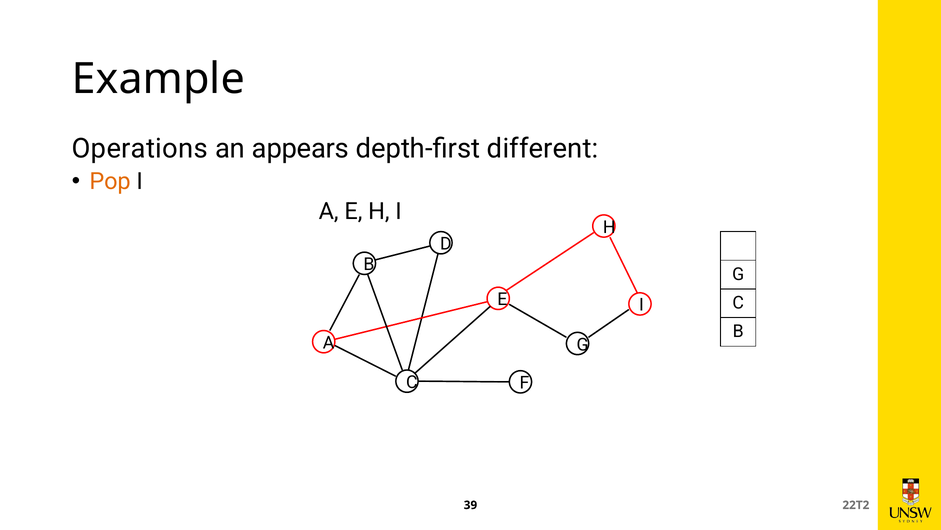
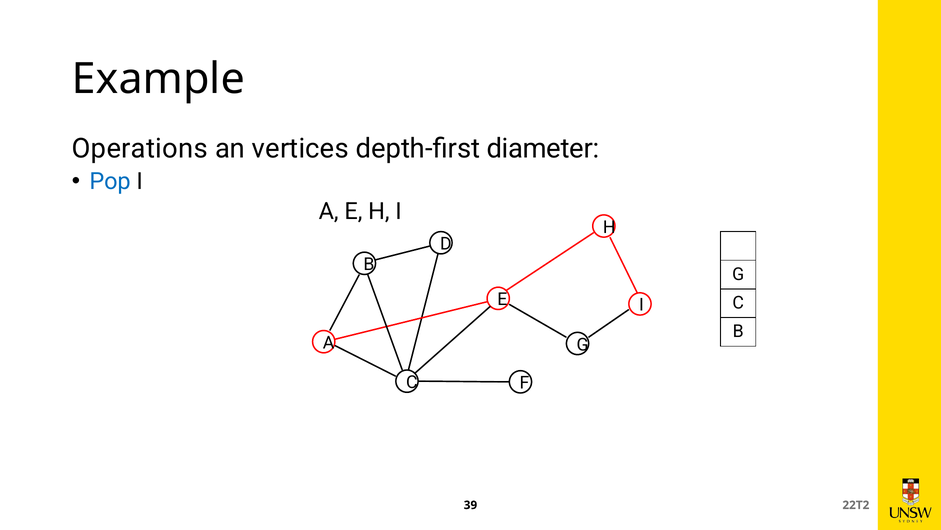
appears: appears -> vertices (300, 149)
different: different -> diameter (543, 149)
Pop colour: orange -> blue (110, 181)
